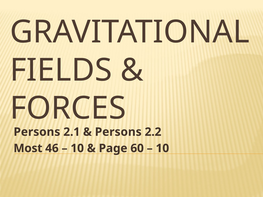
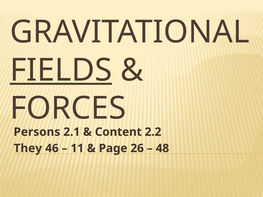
FIELDS underline: none -> present (61, 70)
Persons: Persons -> Content (118, 132)
Most: Most -> They (28, 148)
10: 10 -> 11 (77, 148)
60: 60 -> 26 (137, 148)
10: 10 -> 48 (162, 148)
